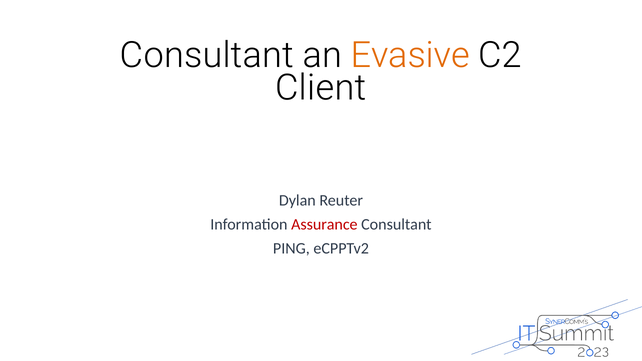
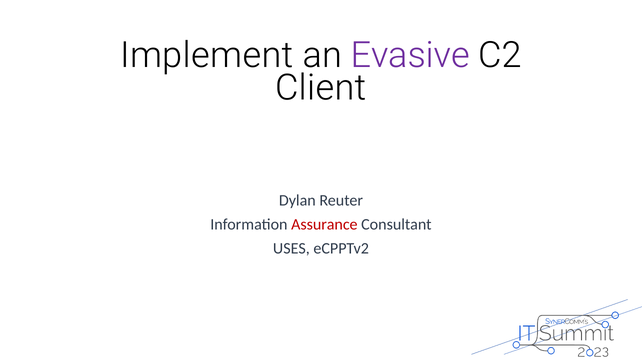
Consultant: Consultant -> Implement (207, 55)
Evasive colour: orange -> purple (410, 55)
PING: PING -> USES (291, 249)
